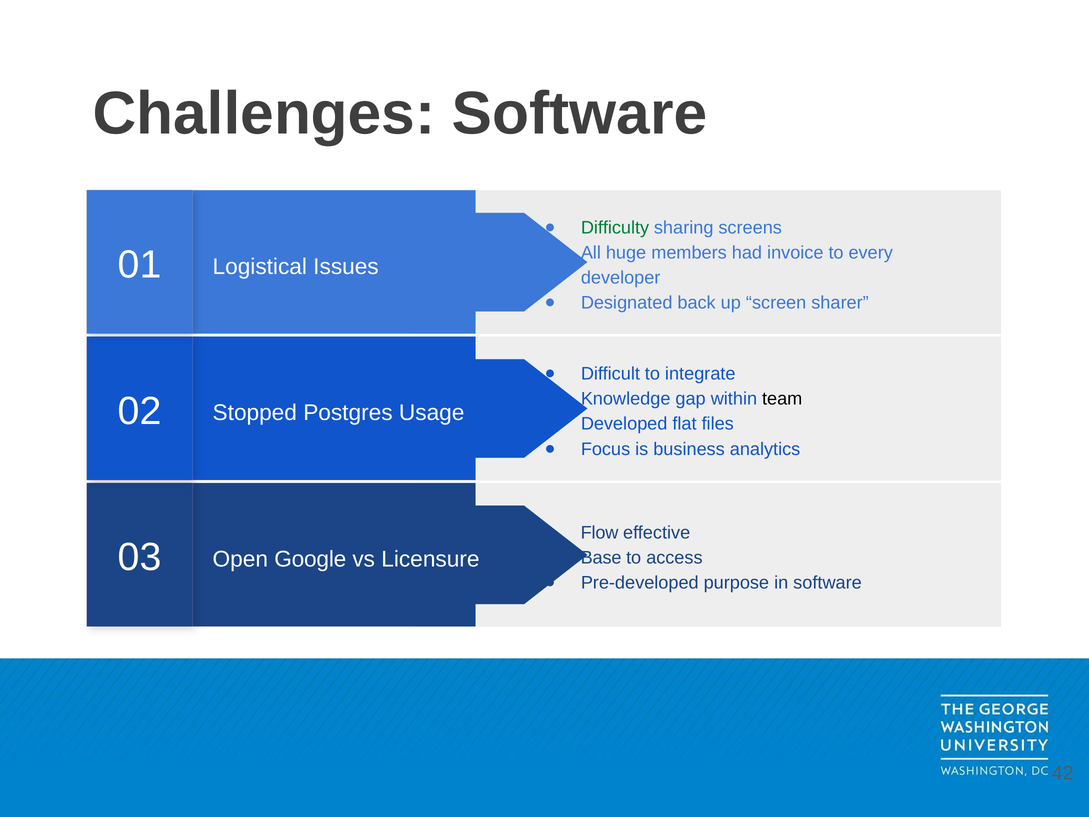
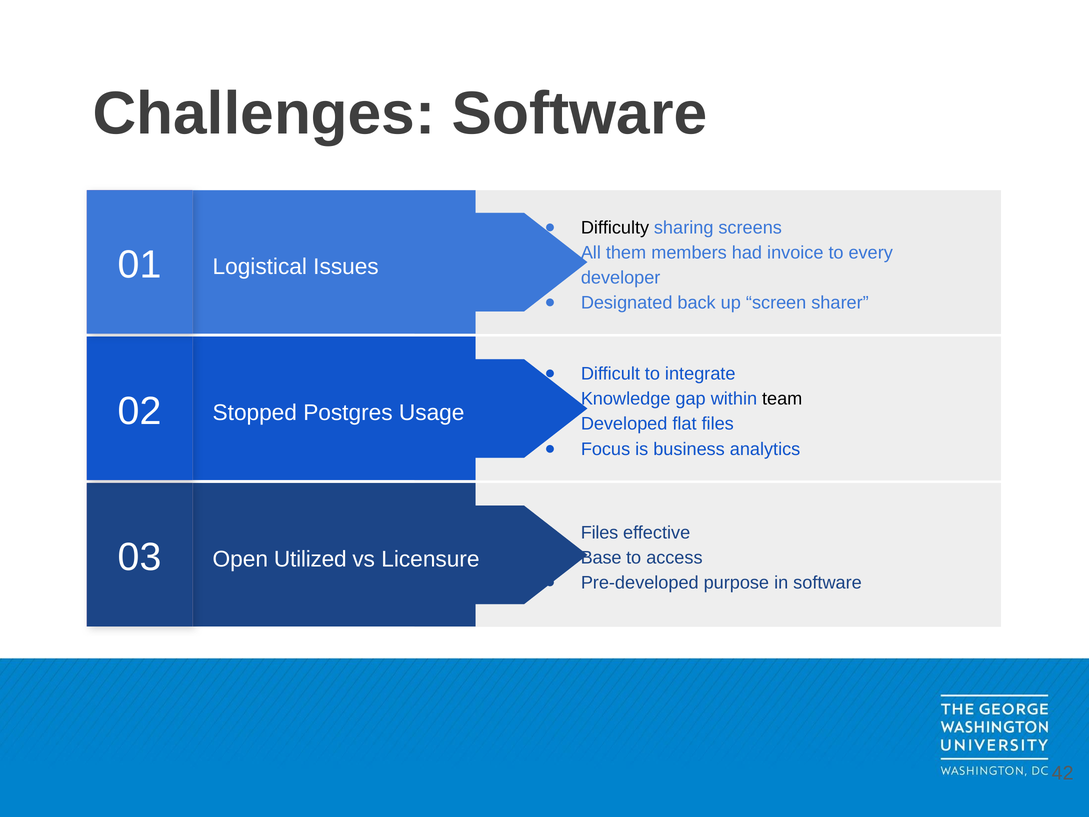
Difficulty colour: green -> black (615, 227)
huge: huge -> them (626, 253)
Flow: Flow -> Files (600, 533)
Google: Google -> Utilized (310, 559)
